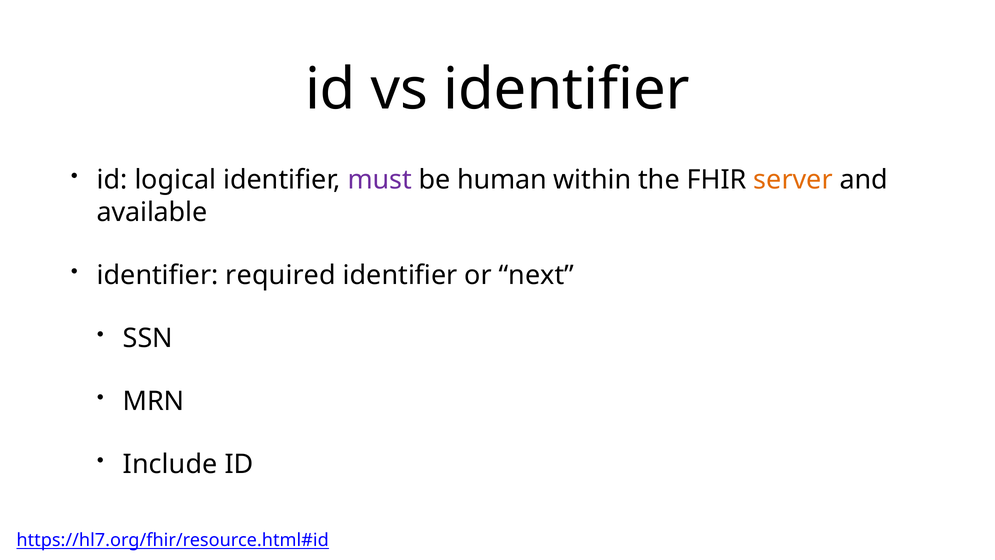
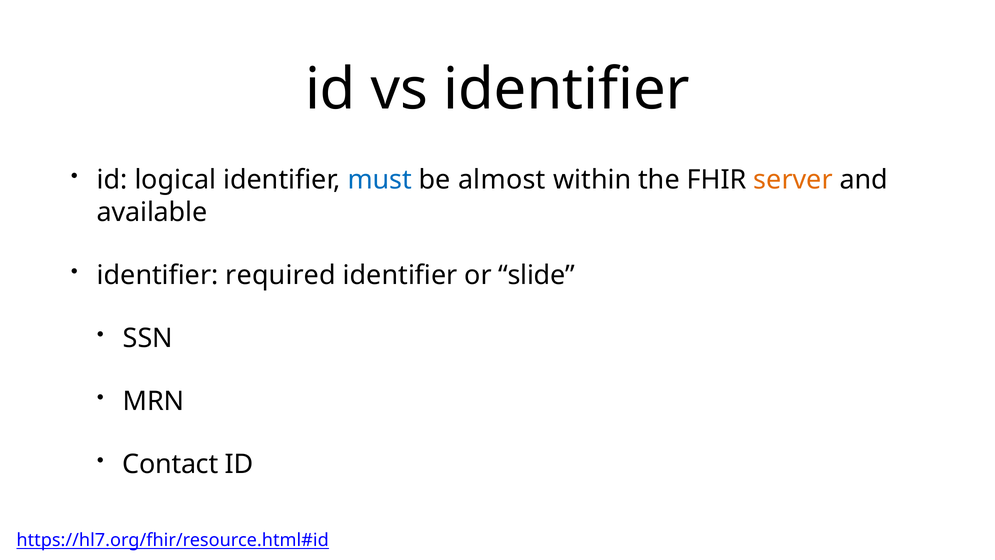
must colour: purple -> blue (380, 180)
human: human -> almost (502, 180)
next: next -> slide (537, 275)
Include: Include -> Contact (170, 464)
